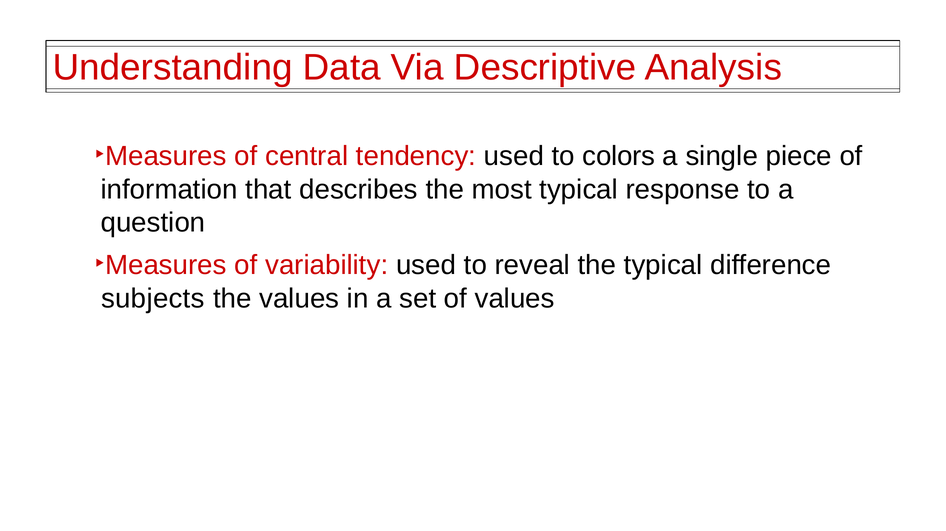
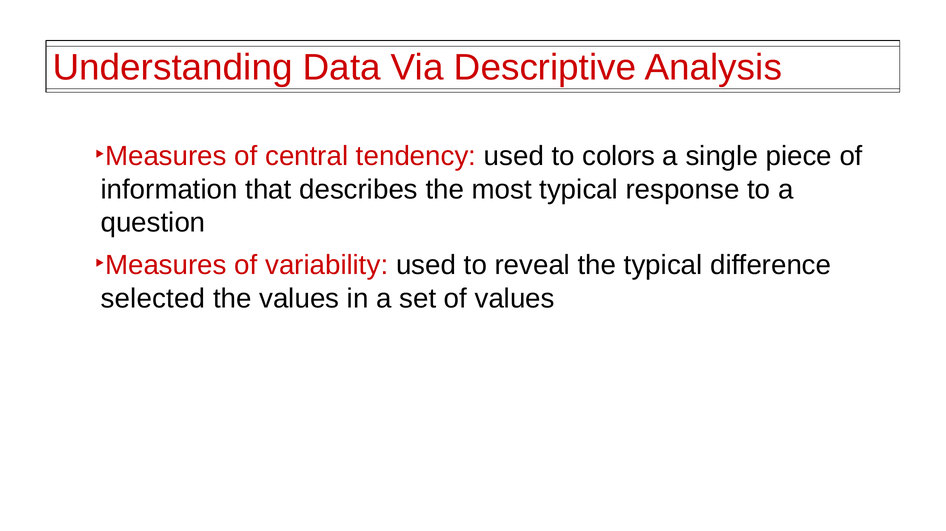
subjects: subjects -> selected (153, 299)
